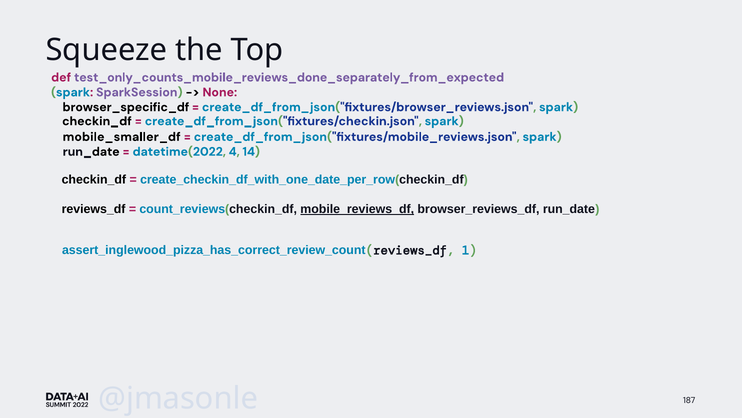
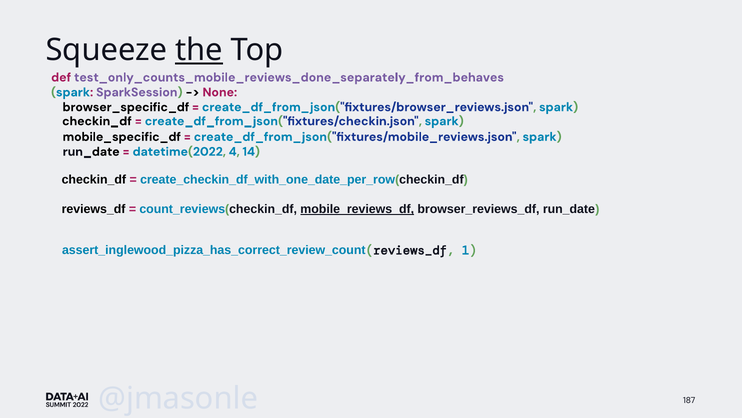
the underline: none -> present (199, 50)
test_only_counts_mobile_reviews_done_separately_from_expected: test_only_counts_mobile_reviews_done_separately_from_expected -> test_only_counts_mobile_reviews_done_separately_from_behaves (289, 77)
mobile_smaller_df: mobile_smaller_df -> mobile_specific_df (122, 137)
